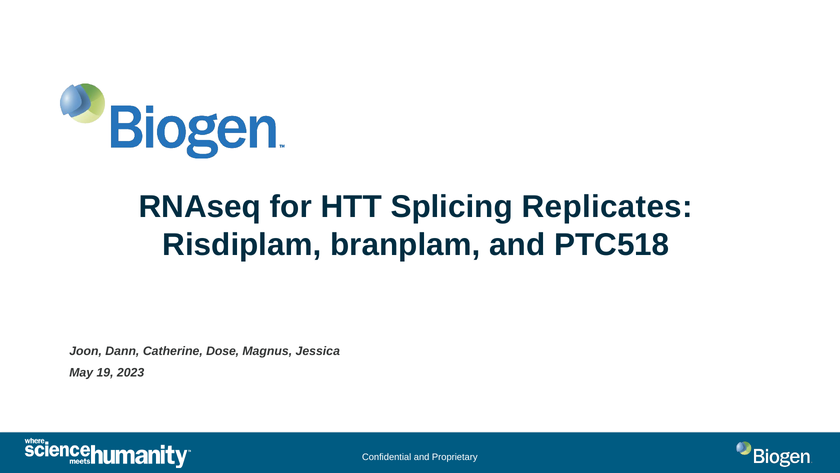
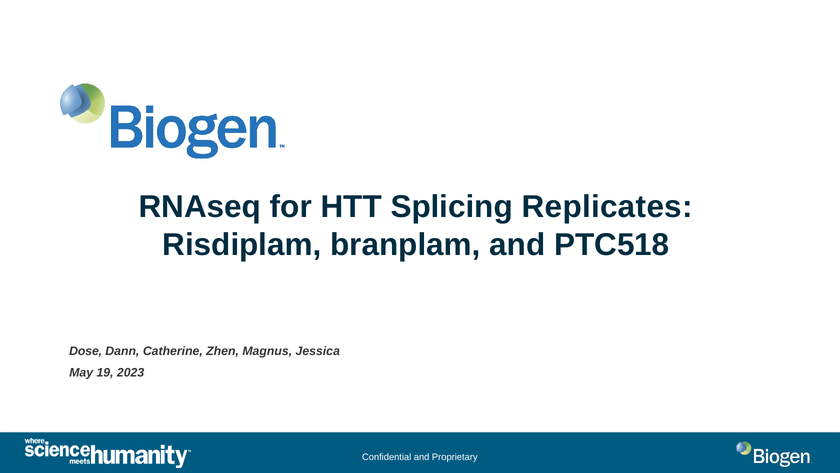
Joon: Joon -> Dose (86, 351)
Dose: Dose -> Zhen (223, 351)
